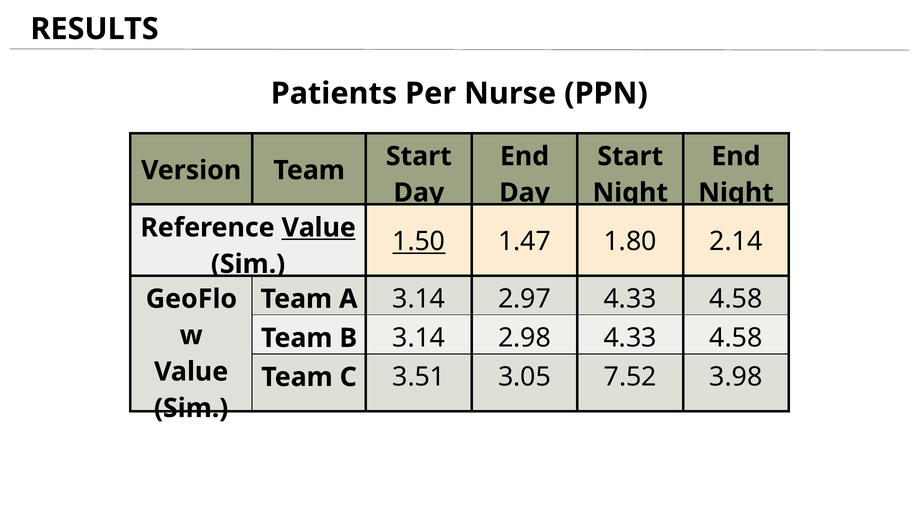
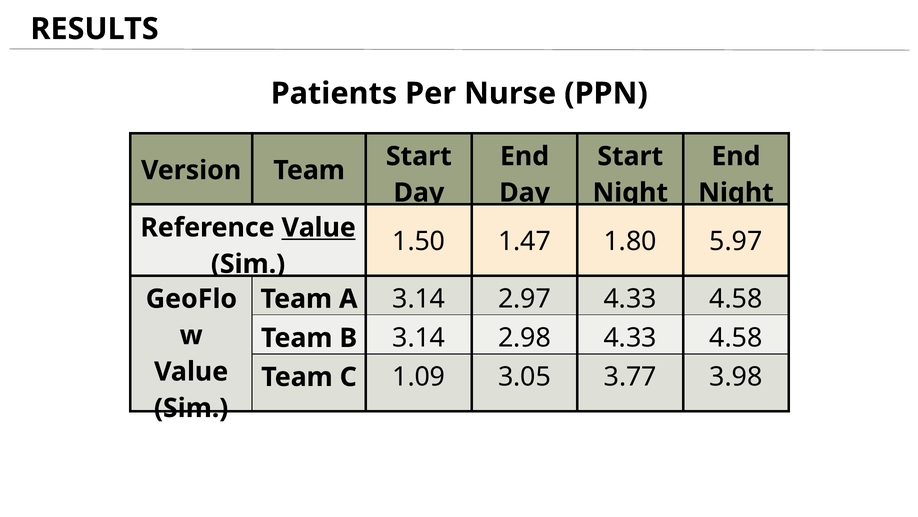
1.50 underline: present -> none (419, 241)
2.14: 2.14 -> 5.97 (736, 241)
3.51: 3.51 -> 1.09 (419, 377)
7.52: 7.52 -> 3.77 (630, 377)
